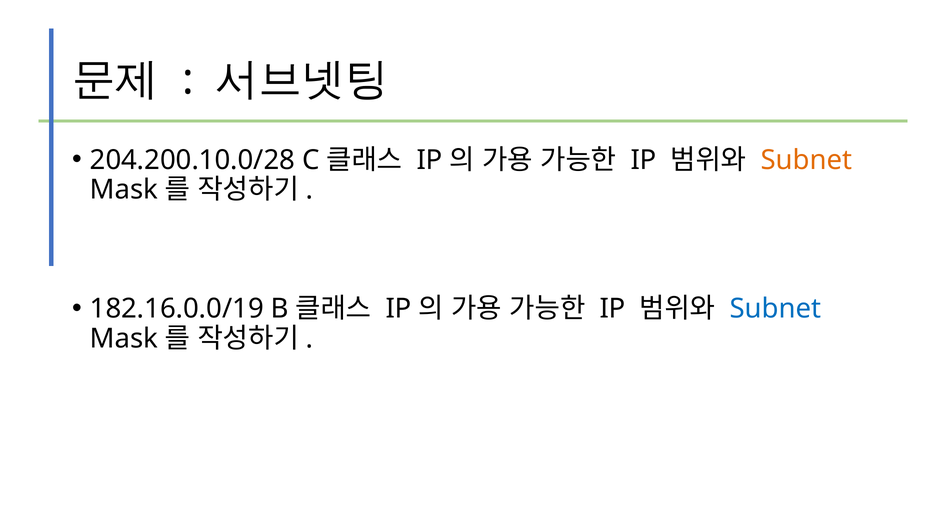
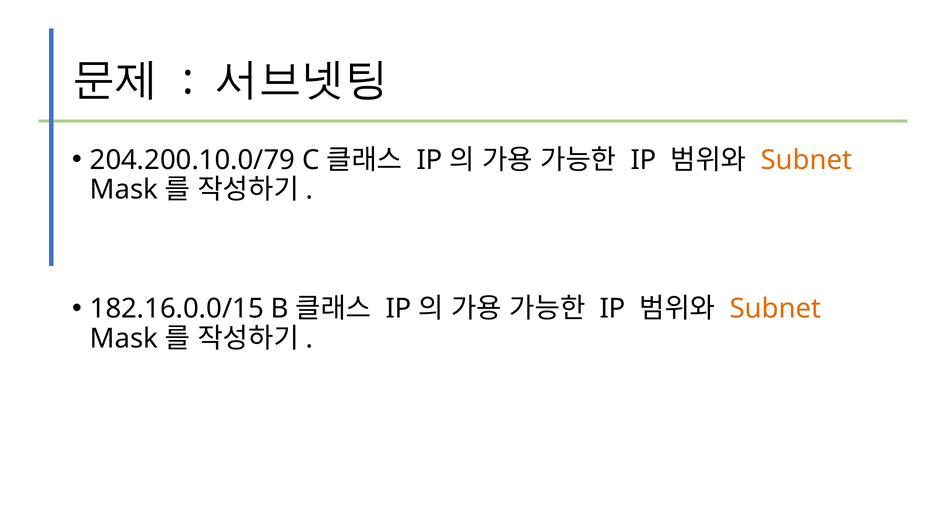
204.200.10.0/28: 204.200.10.0/28 -> 204.200.10.0/79 (192, 160)
182.16.0.0/19: 182.16.0.0/19 -> 182.16.0.0/15 (177, 308)
Subnet colour: blue -> orange (775, 308)
